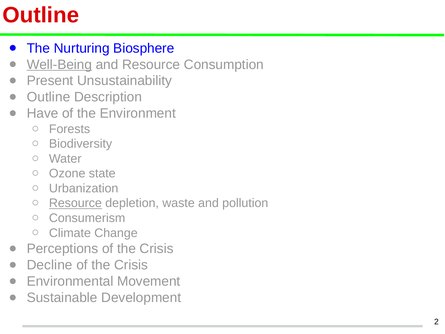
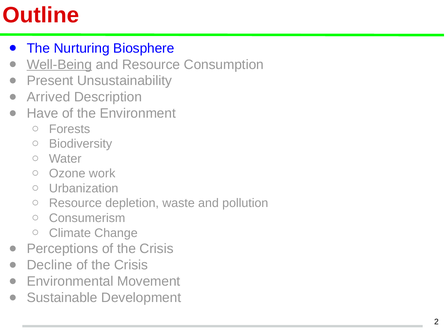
Outline: Outline -> Arrived (49, 97)
state: state -> work (102, 173)
Resource underline: present -> none (75, 203)
